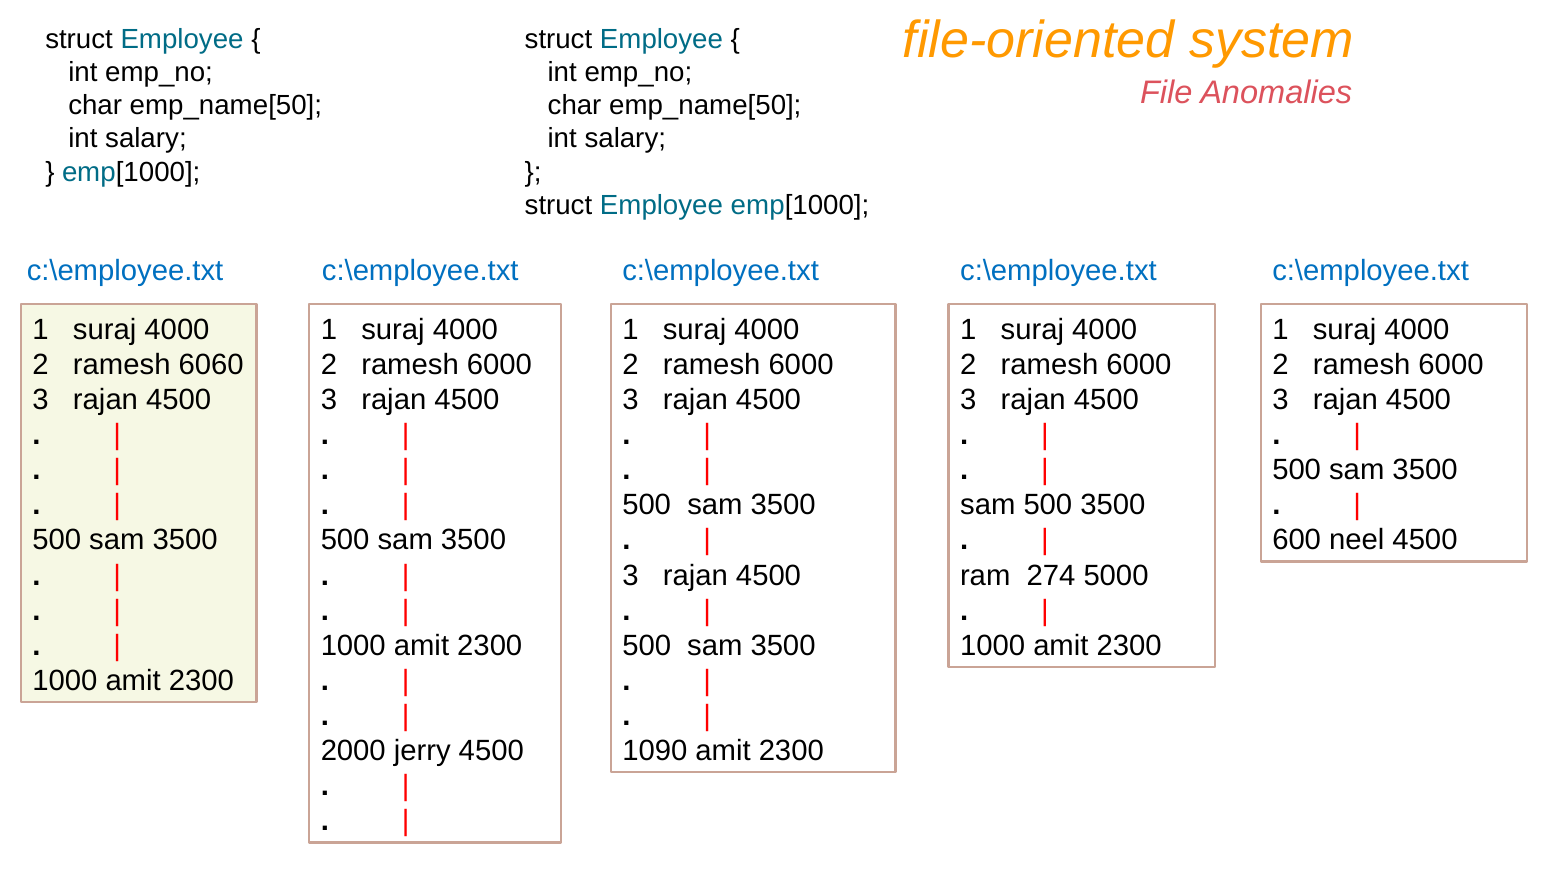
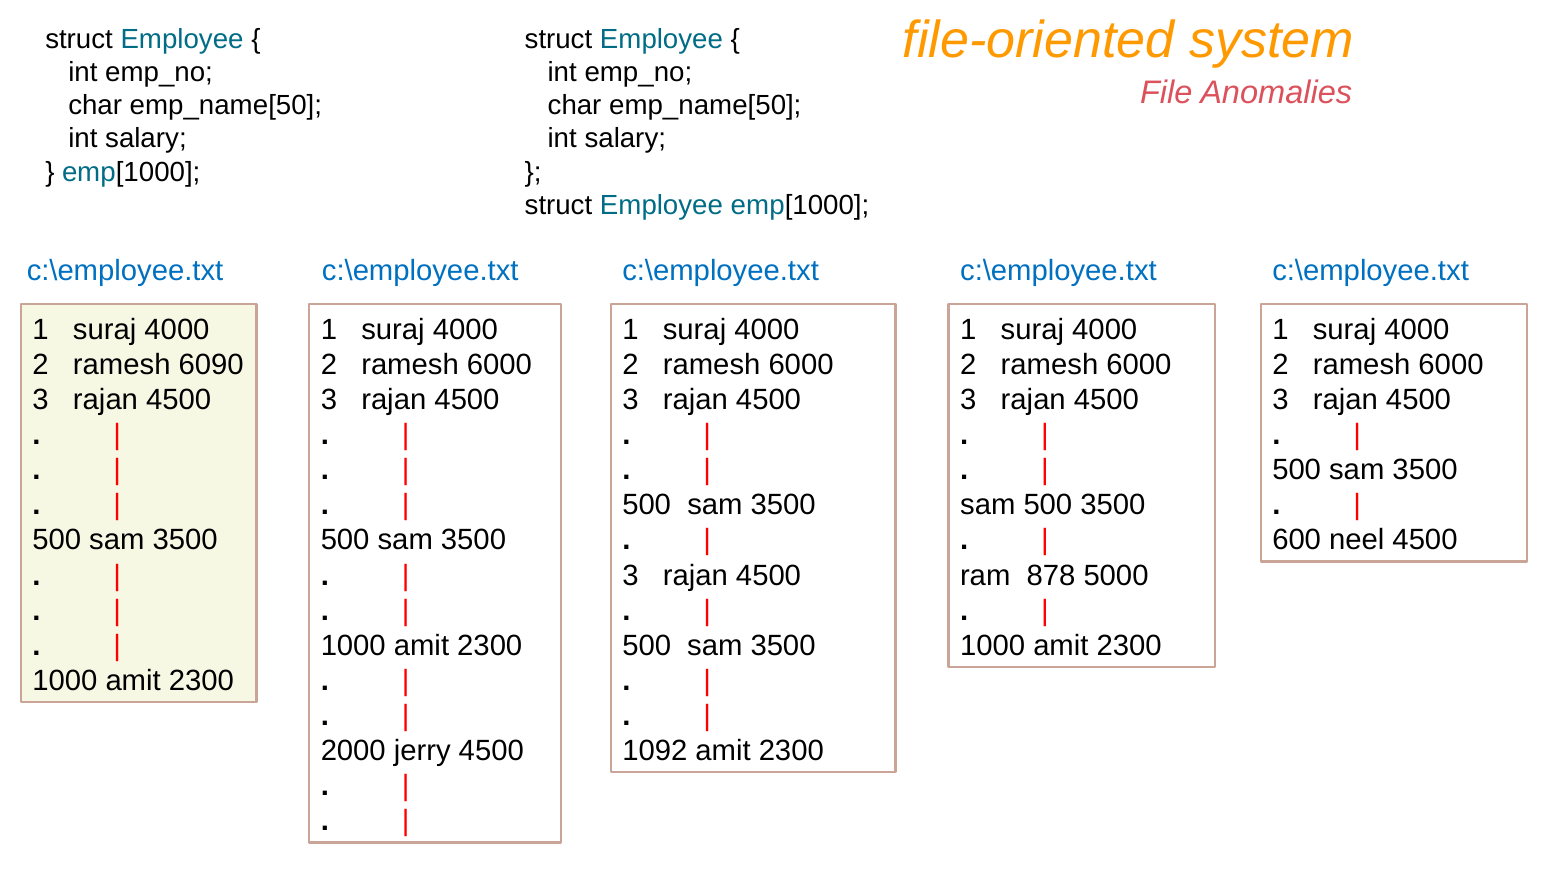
6060: 6060 -> 6090 (211, 365)
274: 274 -> 878 (1051, 575)
1090: 1090 -> 1092 (655, 751)
